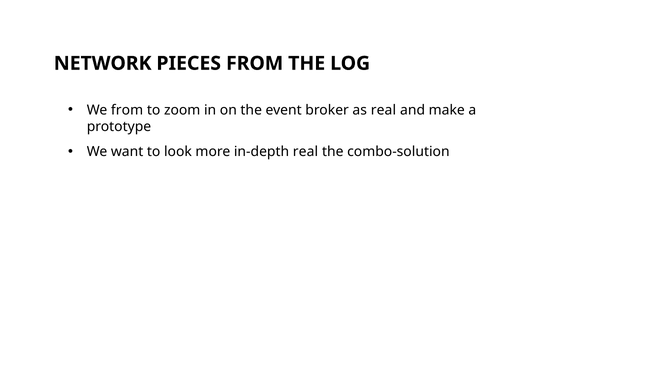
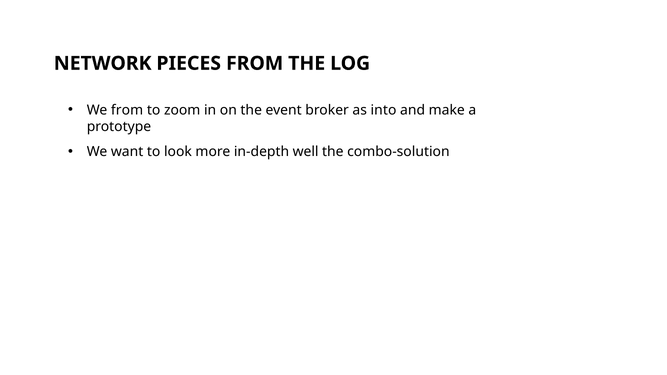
as real: real -> into (383, 110)
in-depth real: real -> well (306, 152)
